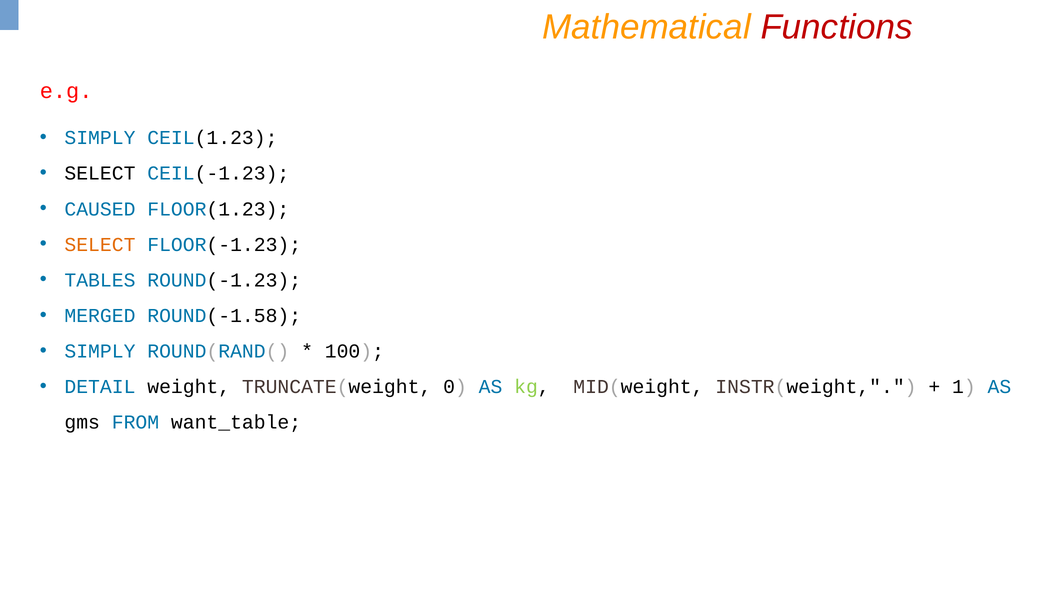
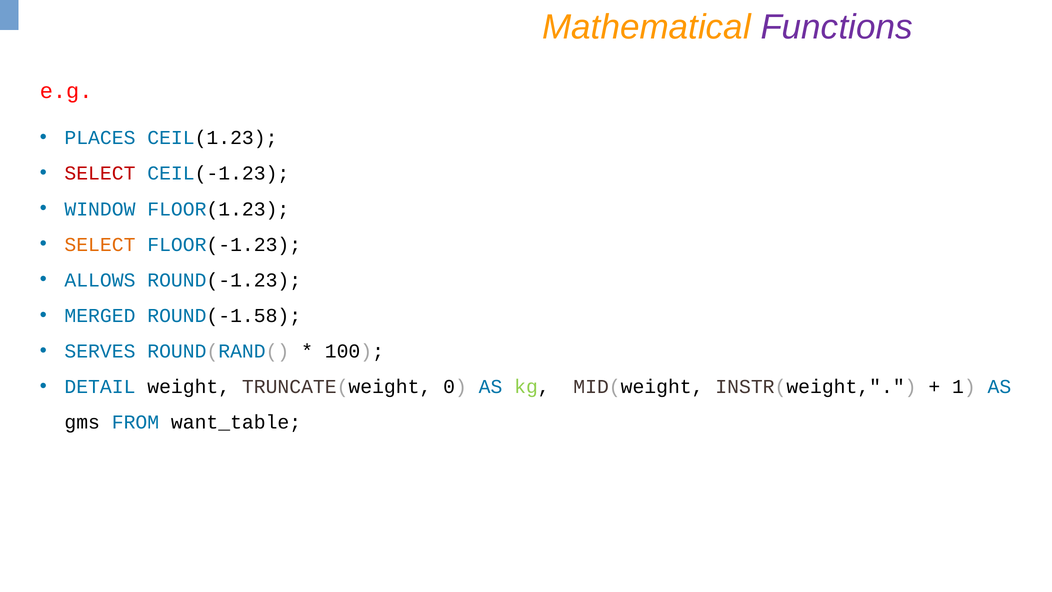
Functions colour: red -> purple (837, 27)
SIMPLY: SIMPLY -> PLACES (100, 138)
SELECT colour: black -> red (100, 173)
CAUSED: CAUSED -> WINDOW (100, 209)
TABLES: TABLES -> ALLOWS (100, 280)
SIMPLY: SIMPLY -> SERVES (100, 351)
